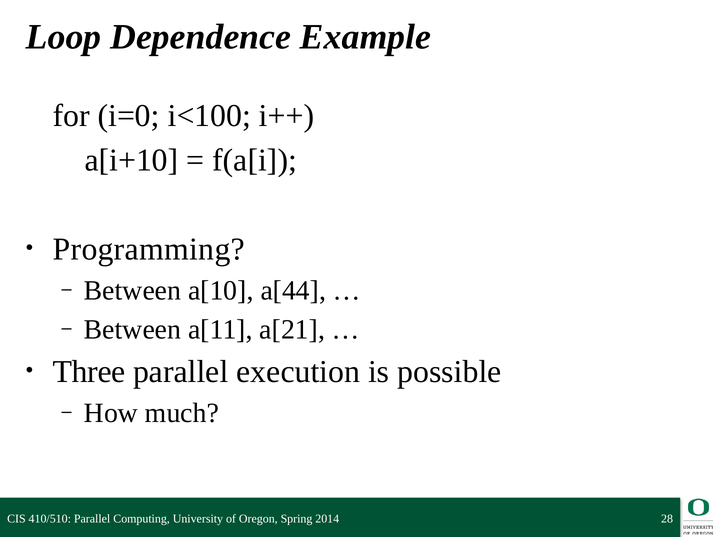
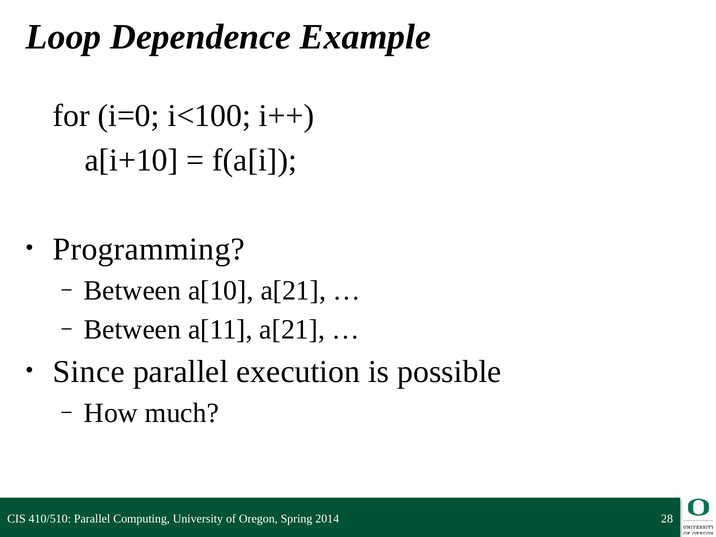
a[10 a[44: a[44 -> a[21 (293, 290)
Three: Three -> Since (89, 372)
